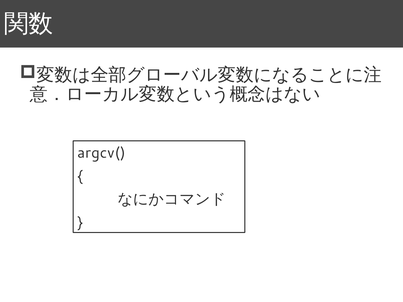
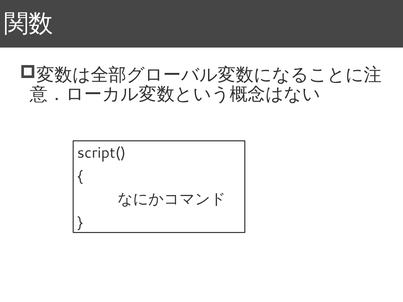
argcv(: argcv( -> script( (101, 153)
